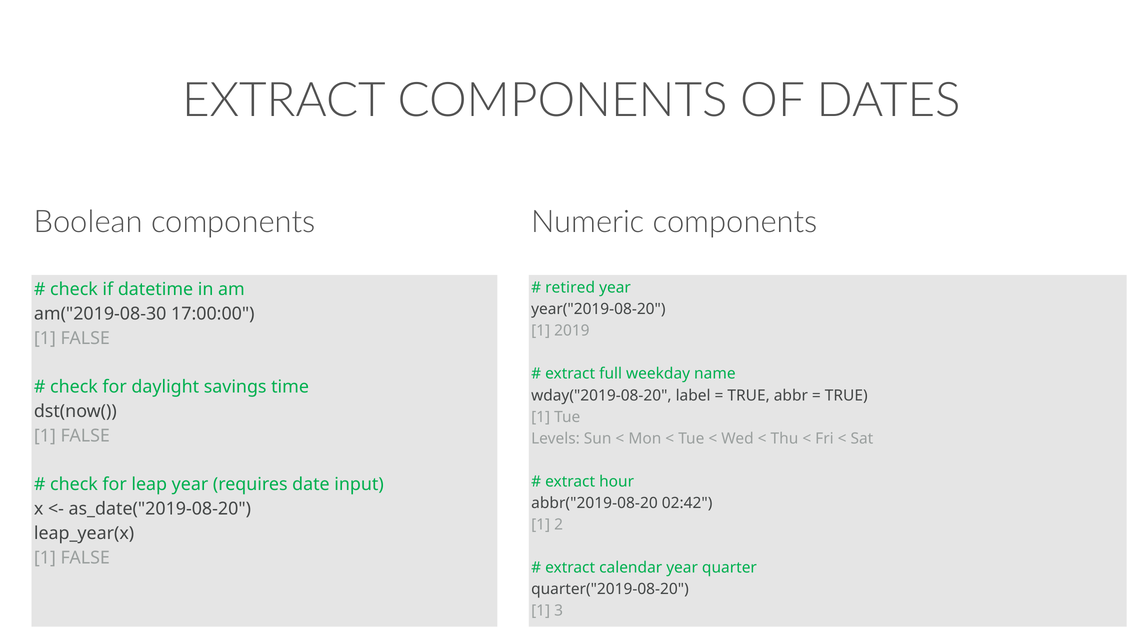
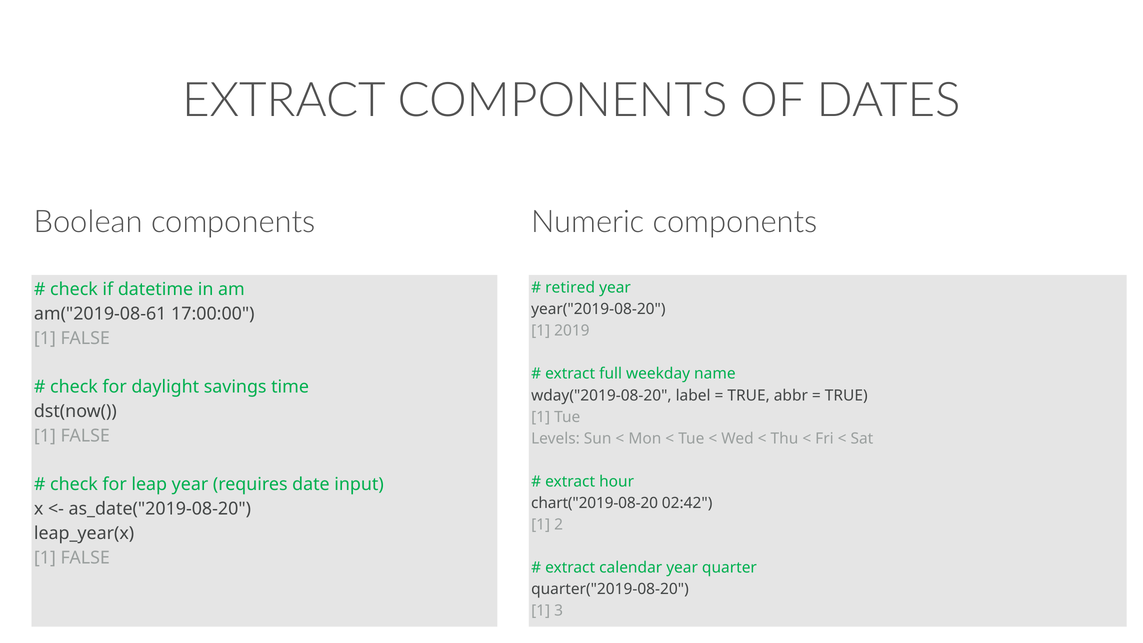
am("2019-08-30: am("2019-08-30 -> am("2019-08-61 (100, 314)
abbr("2019-08-20: abbr("2019-08-20 -> chart("2019-08-20 (595, 503)
